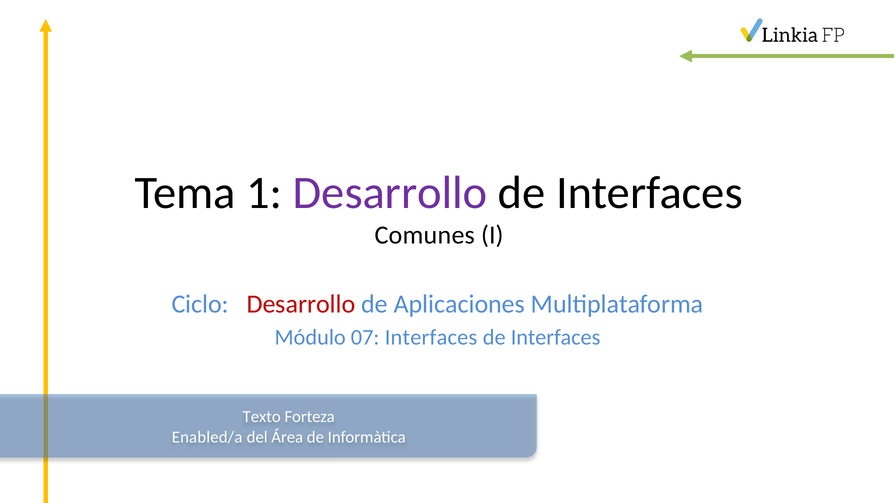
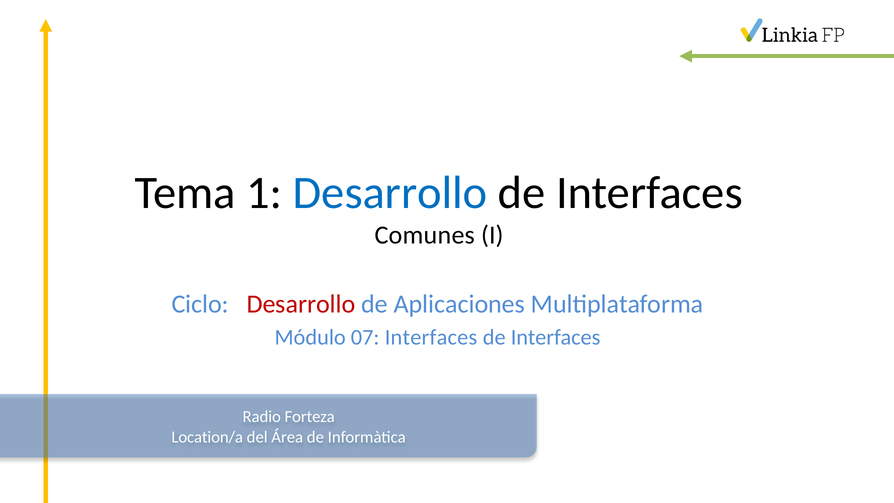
Desarrollo colour: purple -> blue (390, 193)
Texto: Texto -> Radio (262, 417)
Enabled/a: Enabled/a -> Location/a (207, 437)
